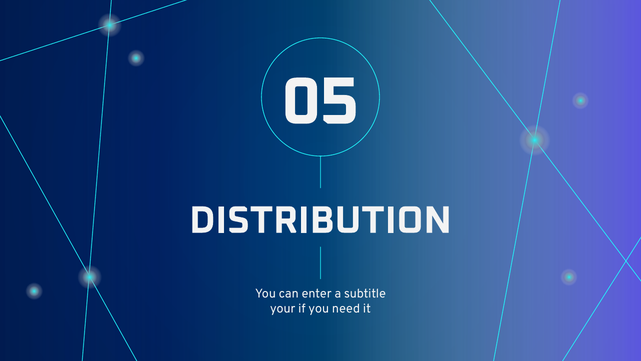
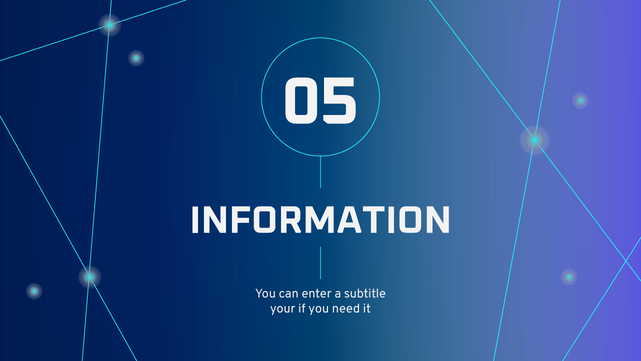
DISTRIBUTION: DISTRIBUTION -> INFORMATION (321, 220)
